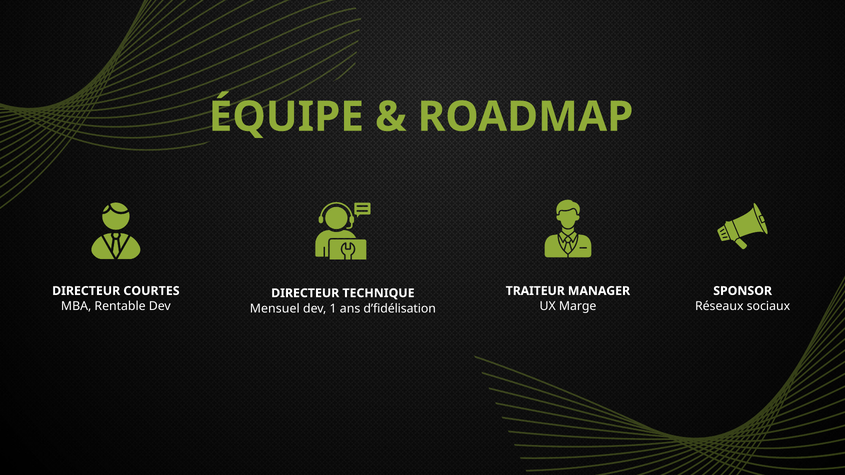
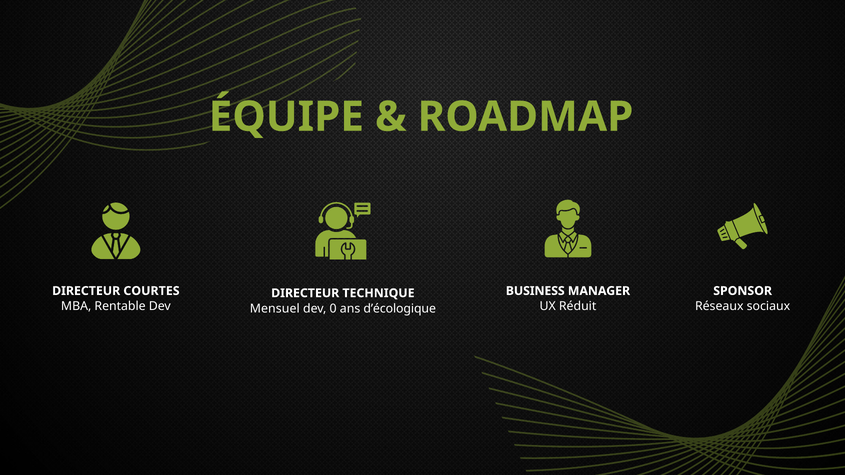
TRAITEUR: TRAITEUR -> BUSINESS (535, 291)
Marge: Marge -> Réduit (578, 307)
1: 1 -> 0 (333, 309)
d’fidélisation: d’fidélisation -> d’écologique (400, 309)
